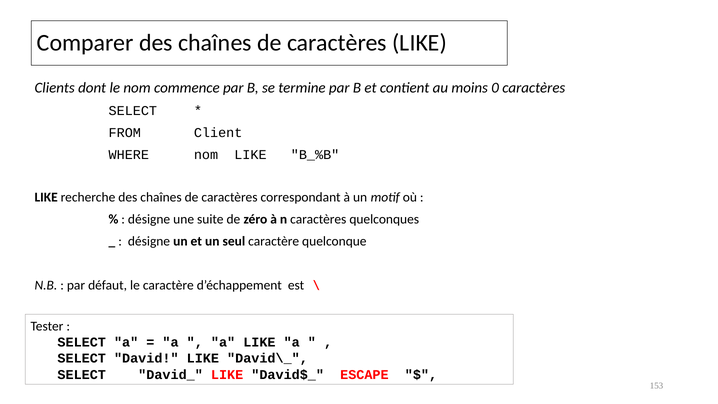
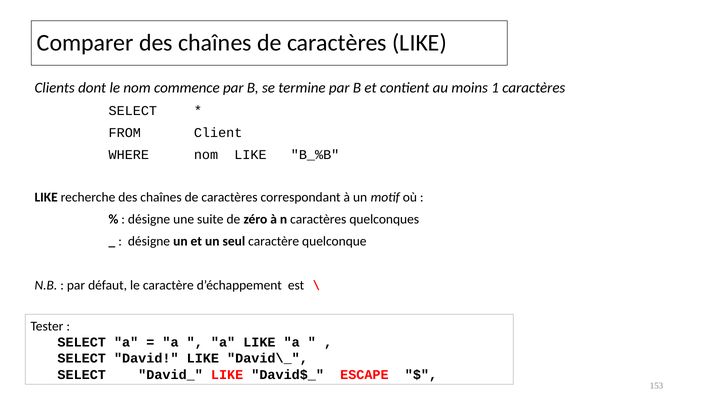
0: 0 -> 1 (495, 88)
